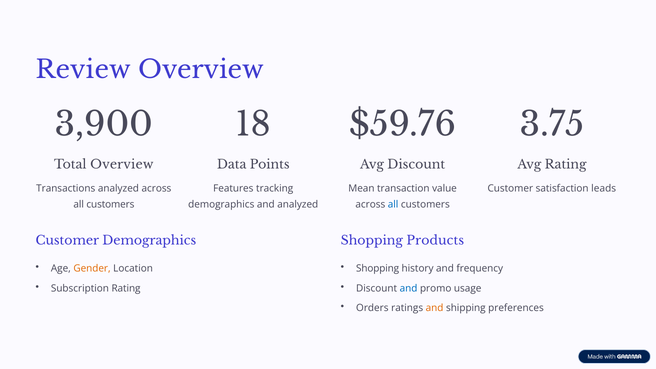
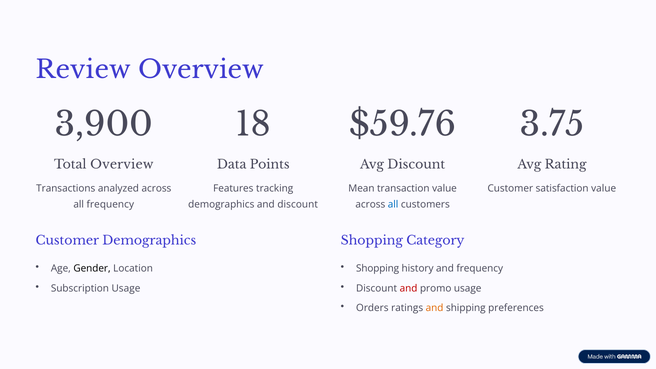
satisfaction leads: leads -> value (604, 188)
customers: customers -> frequency (110, 205)
and analyzed: analyzed -> discount (298, 205)
Products: Products -> Category (435, 241)
Gender colour: orange -> black (92, 269)
Subscription Rating: Rating -> Usage (126, 288)
and colour: blue -> red (409, 288)
